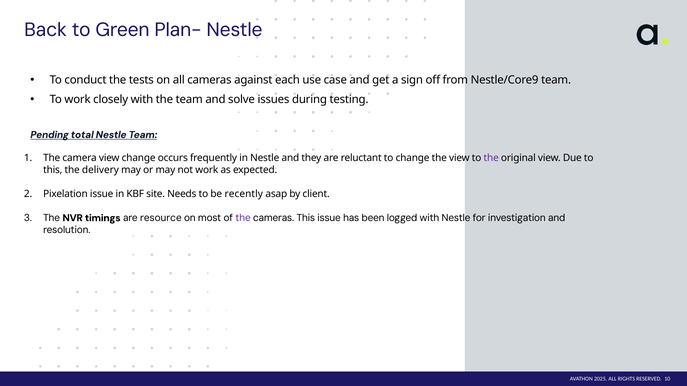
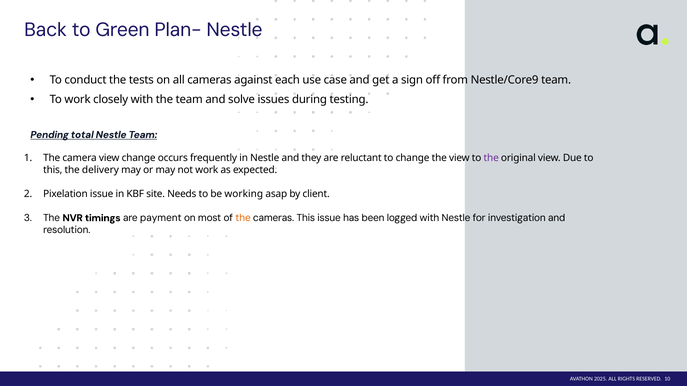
recently: recently -> working (244, 194)
resource: resource -> payment (161, 218)
the colour: purple -> orange (243, 218)
